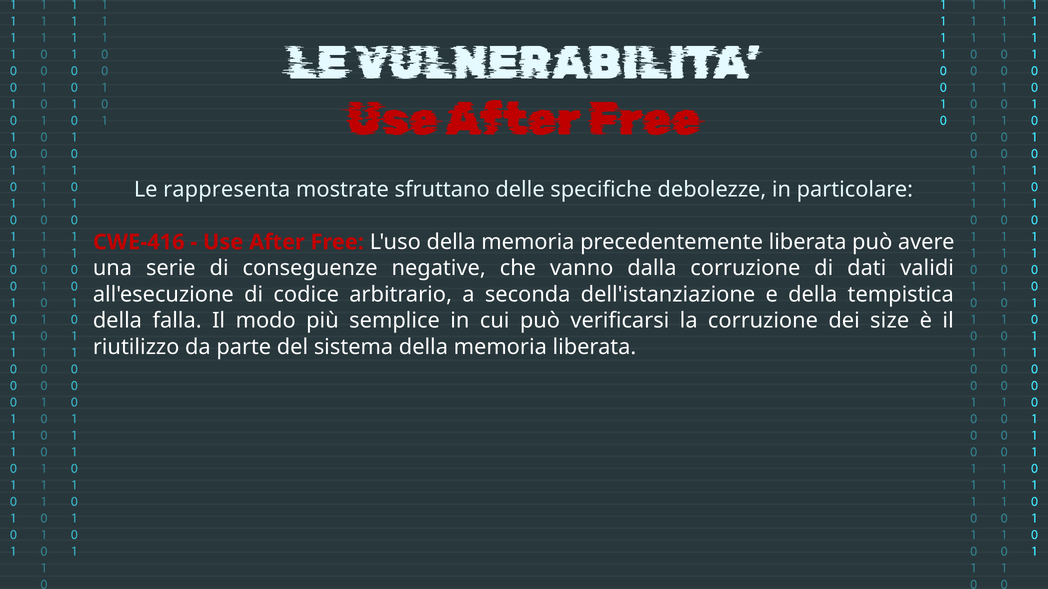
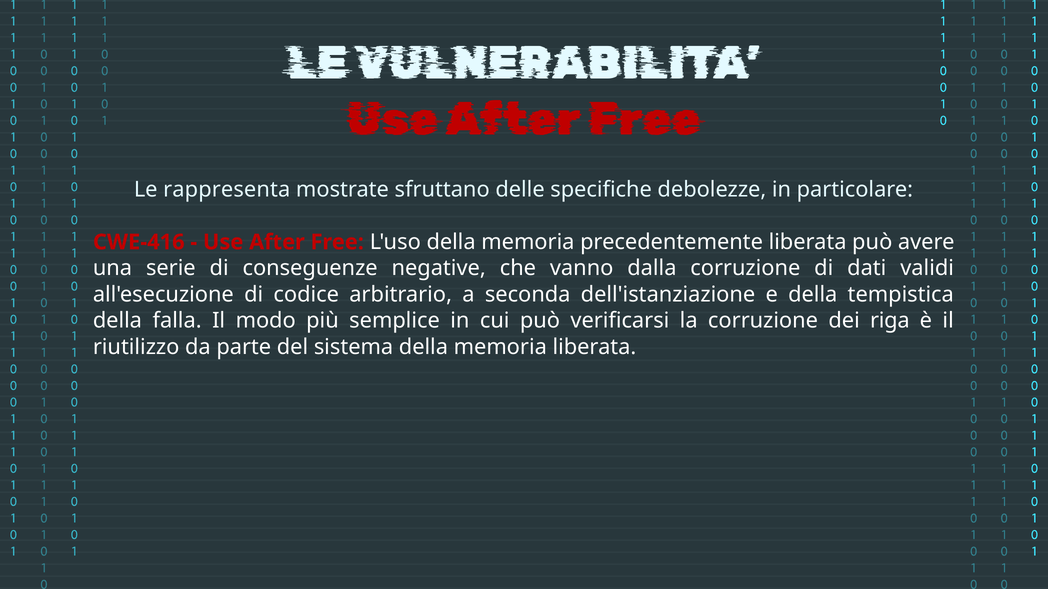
size: size -> riga (890, 321)
